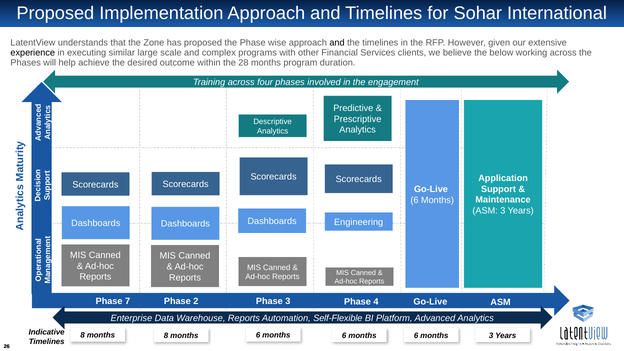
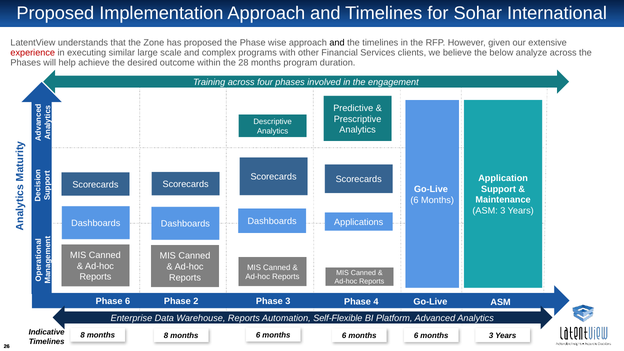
experience colour: black -> red (33, 53)
working: working -> analyze (532, 53)
Engineering: Engineering -> Applications (359, 222)
Phase 7: 7 -> 6 (128, 301)
